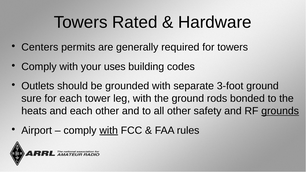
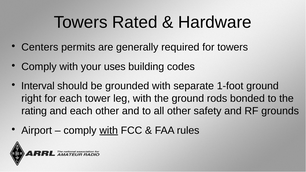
Outlets: Outlets -> Interval (38, 86)
3-foot: 3-foot -> 1-foot (230, 86)
sure: sure -> right (31, 99)
heats: heats -> rating (34, 111)
grounds underline: present -> none (280, 111)
